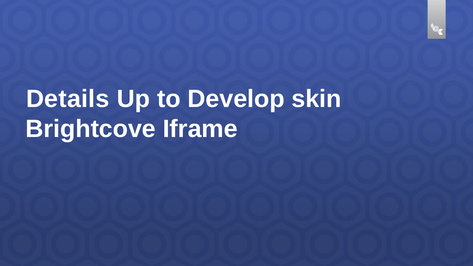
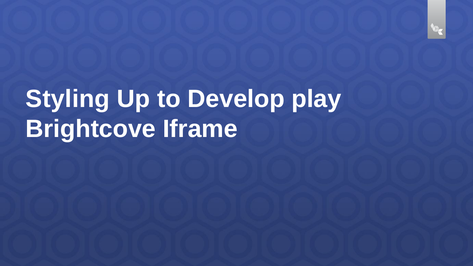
Details: Details -> Styling (68, 99)
skin: skin -> play (316, 99)
